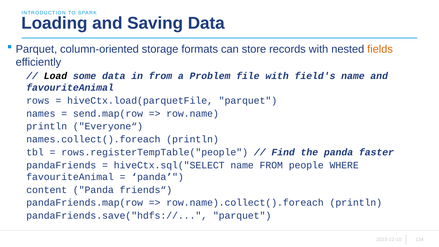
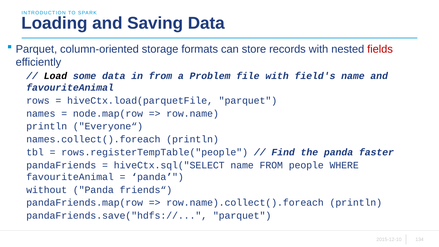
fields colour: orange -> red (380, 49)
send.map(row: send.map(row -> node.map(row (108, 113)
content: content -> without (47, 190)
